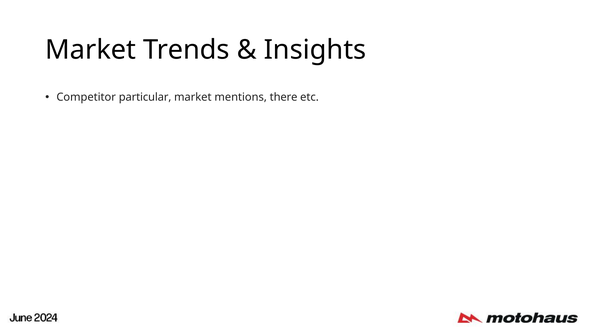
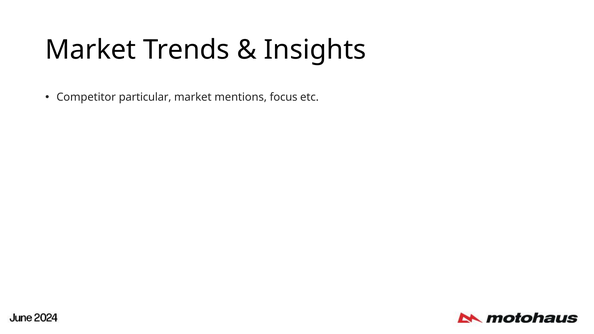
there: there -> focus (284, 97)
